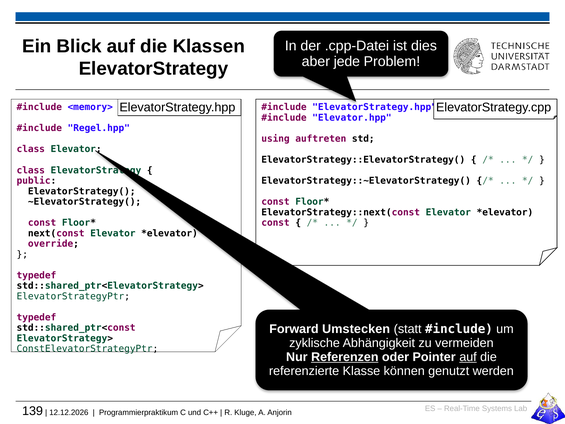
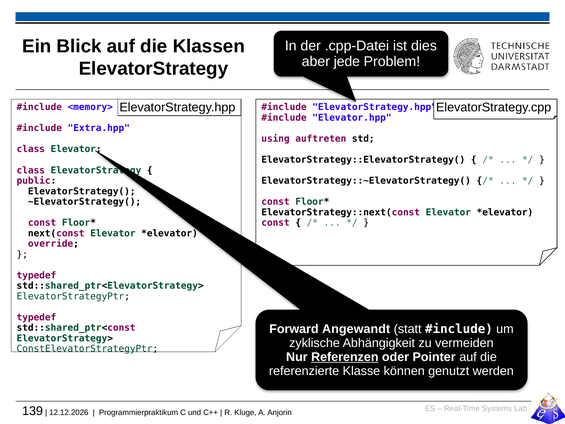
Regel.hpp: Regel.hpp -> Extra.hpp (99, 128)
Umstecken: Umstecken -> Angewandt (356, 329)
auf underline: present -> none (468, 357)
